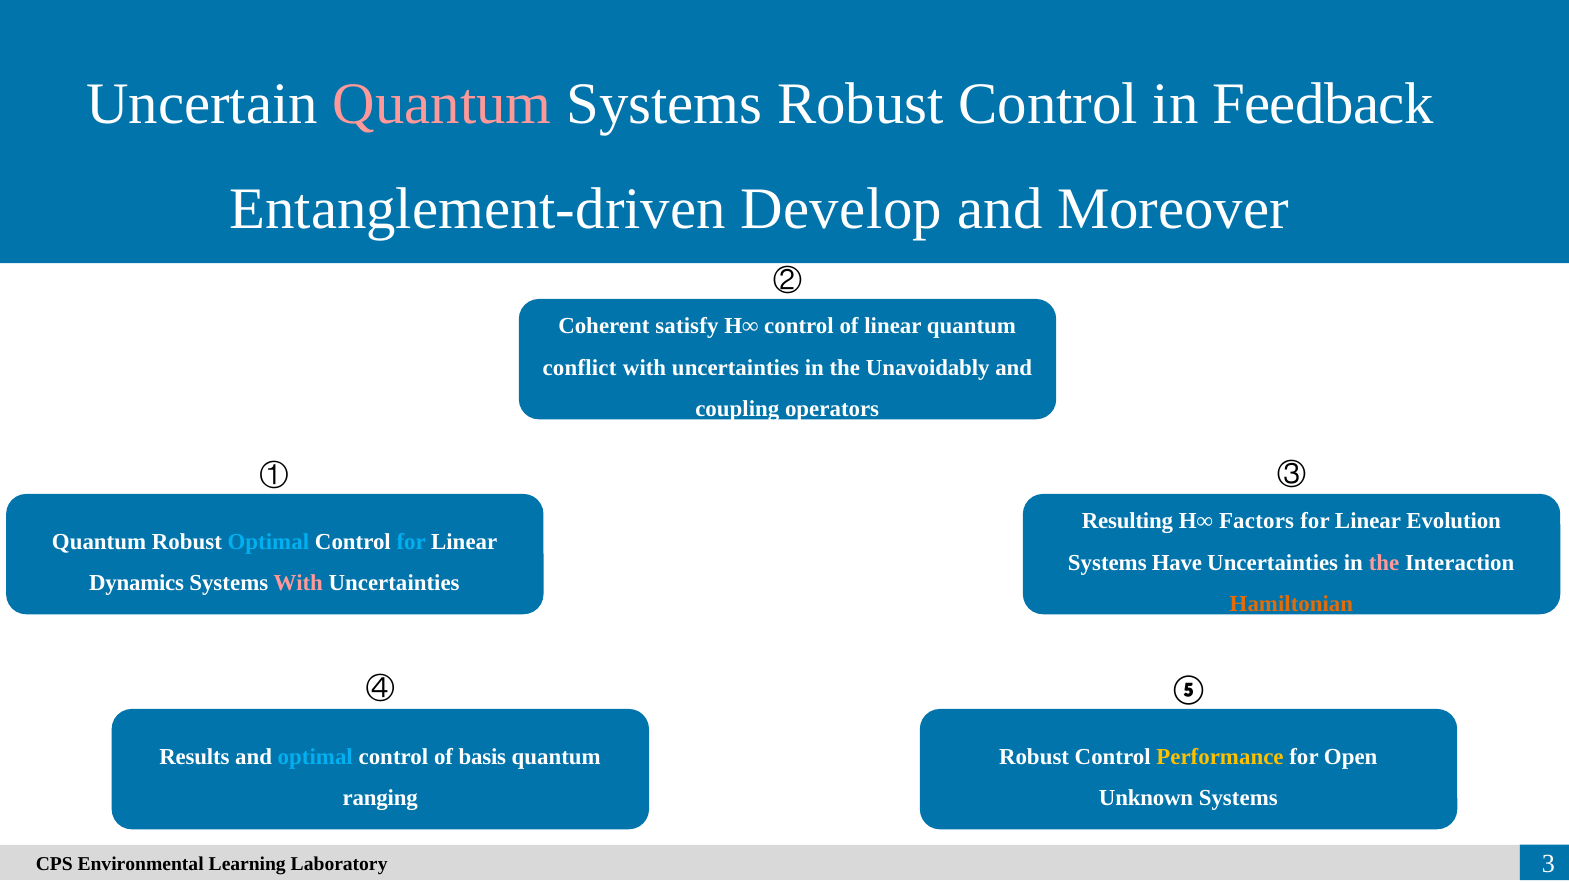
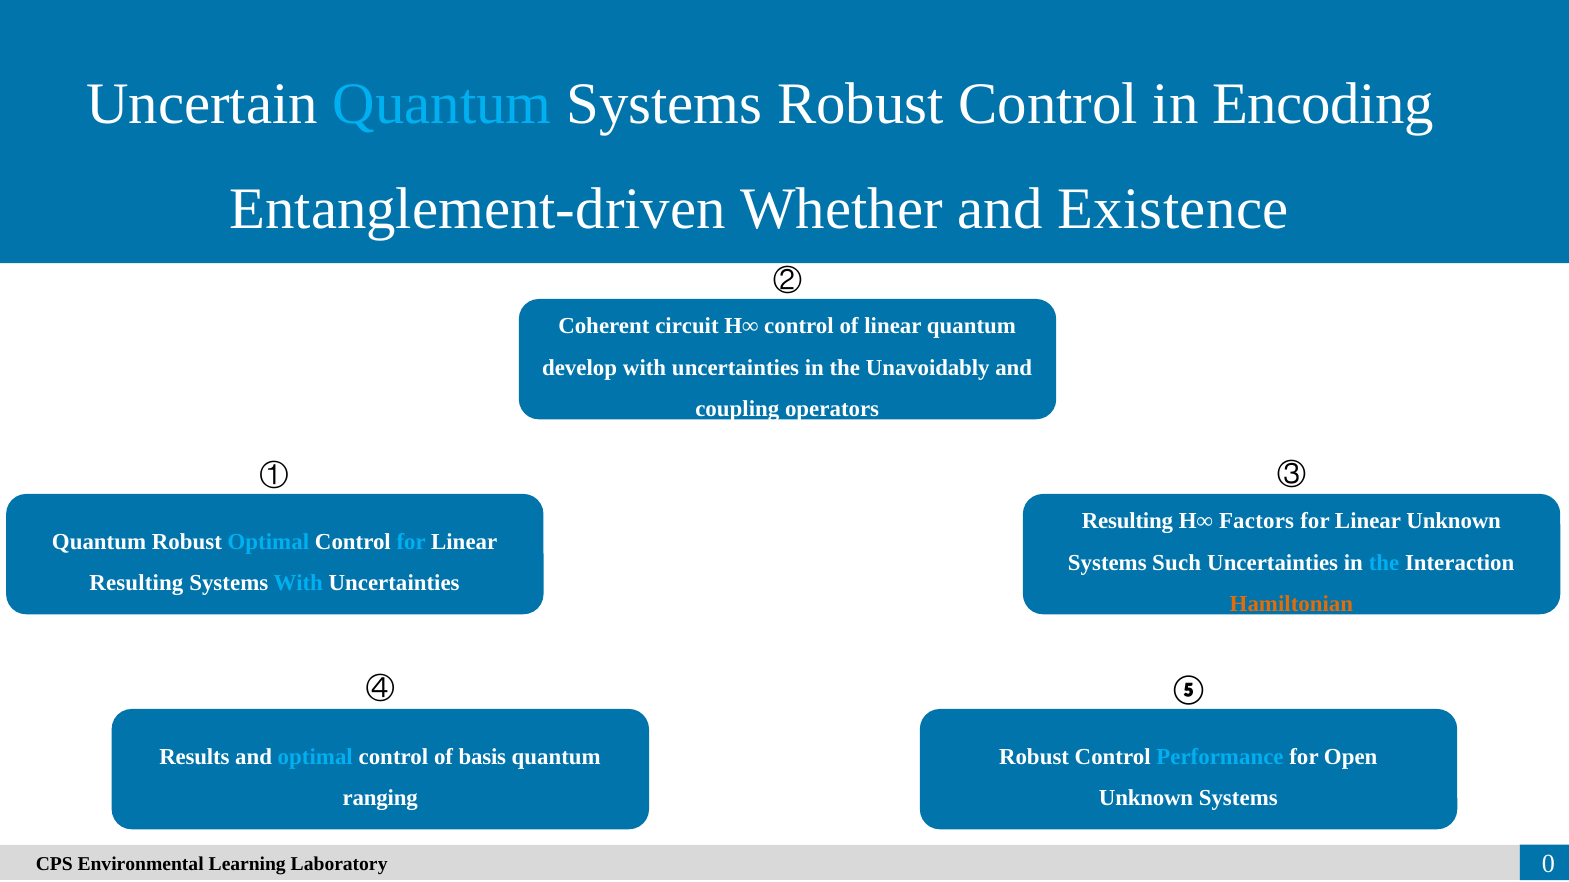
Quantum colour: pink -> light blue (442, 104)
Feedback: Feedback -> Encoding (1323, 104)
Develop: Develop -> Whether (842, 210)
Moreover: Moreover -> Existence (1173, 210)
satisfy: satisfy -> circuit (687, 327)
conflict: conflict -> develop (580, 368)
Linear Evolution: Evolution -> Unknown (1454, 522)
Have: Have -> Such (1177, 563)
the colour: pink -> light blue (1384, 563)
Dynamics: Dynamics -> Resulting (136, 583)
With colour: pink -> light blue (298, 583)
Performance colour: yellow -> light blue (1220, 757)
3: 3 -> 0 (1548, 865)
